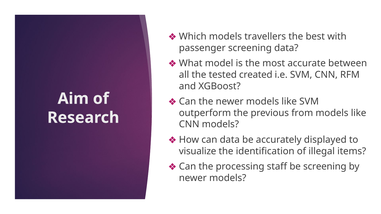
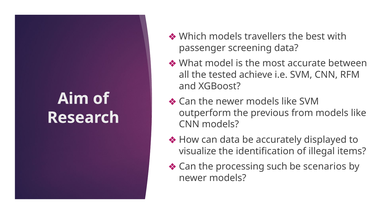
created: created -> achieve (256, 75)
staff: staff -> such (277, 167)
be screening: screening -> scenarios (325, 167)
